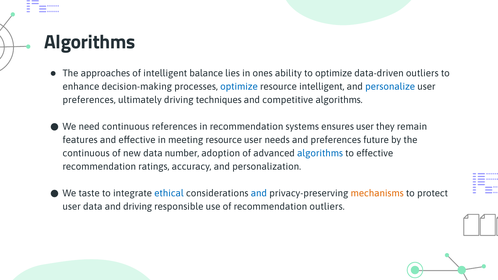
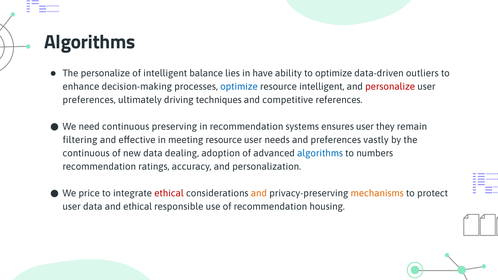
The approaches: approaches -> personalize (105, 73)
ones: ones -> have (263, 73)
personalize colour: blue -> red (390, 87)
competitive algorithms: algorithms -> references (339, 100)
references: references -> preserving (174, 127)
features: features -> filtering (80, 140)
future: future -> vastly (376, 140)
number: number -> dealing (182, 153)
to effective: effective -> numbers (375, 153)
taste: taste -> price (89, 194)
ethical colour: blue -> red (169, 194)
and colour: blue -> orange (259, 194)
and driving: driving -> ethical (138, 207)
recommendation outliers: outliers -> housing (327, 207)
